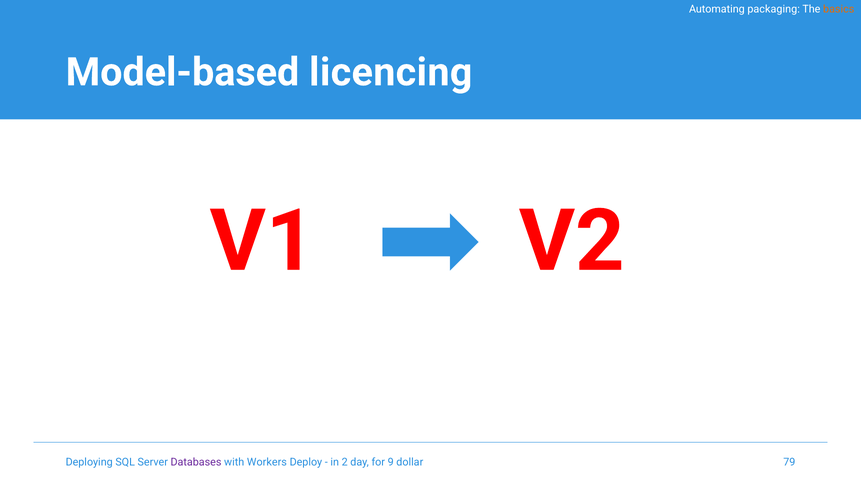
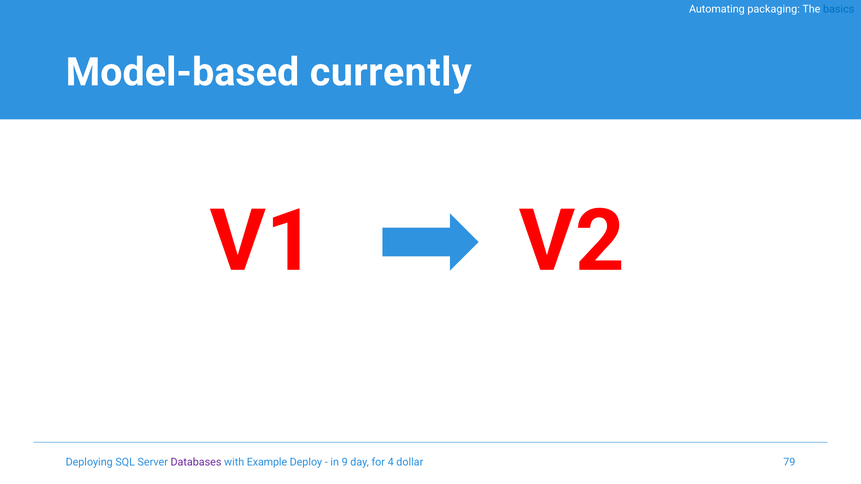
basics colour: orange -> blue (839, 9)
licencing: licencing -> currently (391, 72)
Workers: Workers -> Example (267, 463)
2: 2 -> 9 (345, 463)
9: 9 -> 4 (391, 463)
